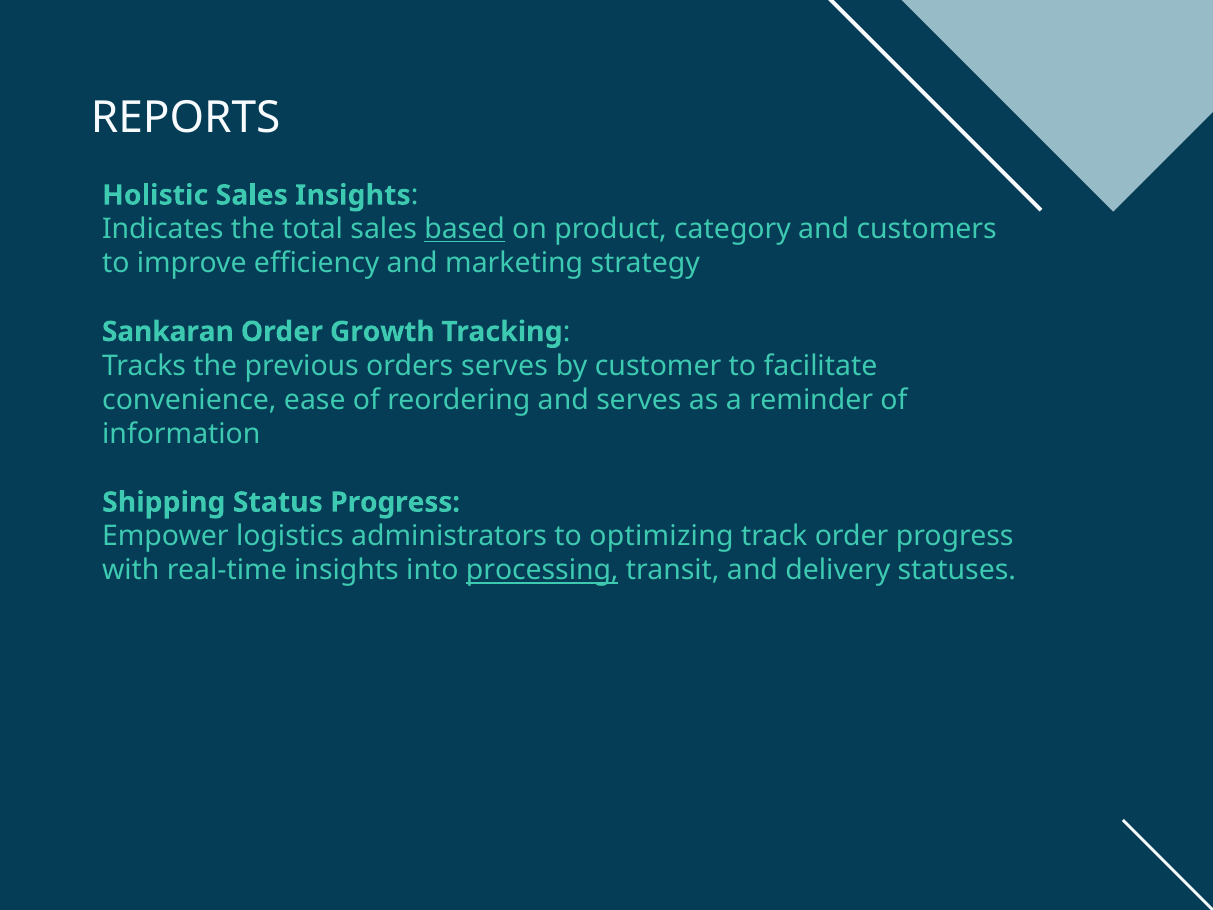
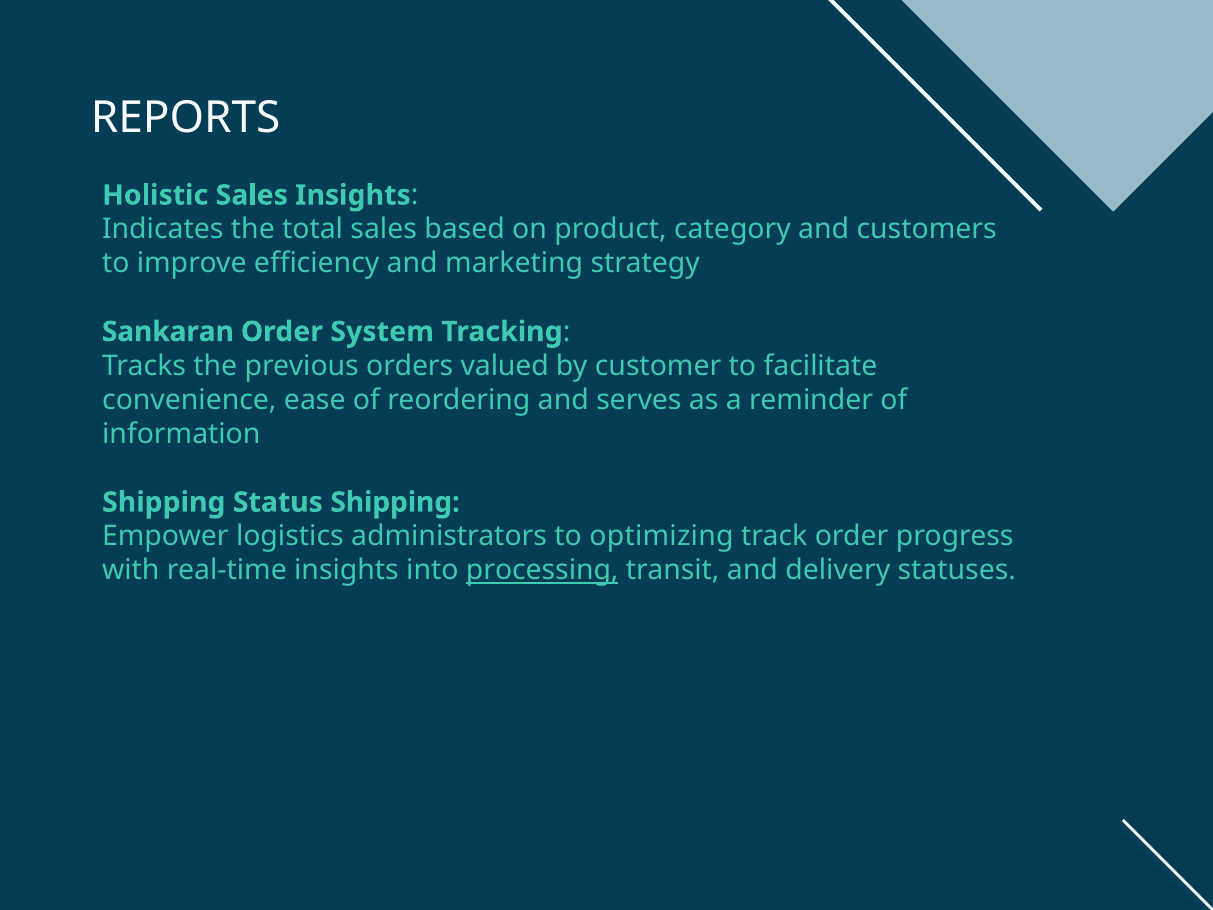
based underline: present -> none (465, 229)
Growth: Growth -> System (382, 332)
orders serves: serves -> valued (505, 366)
Status Progress: Progress -> Shipping (395, 502)
